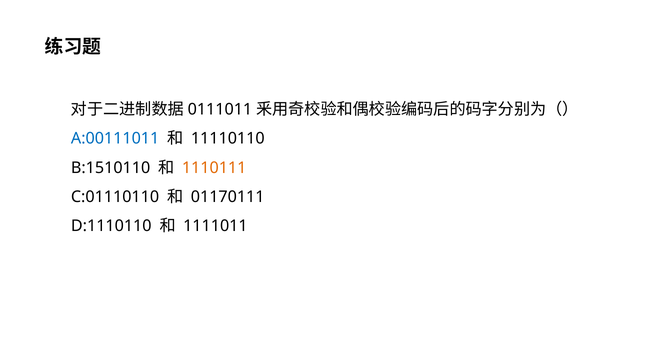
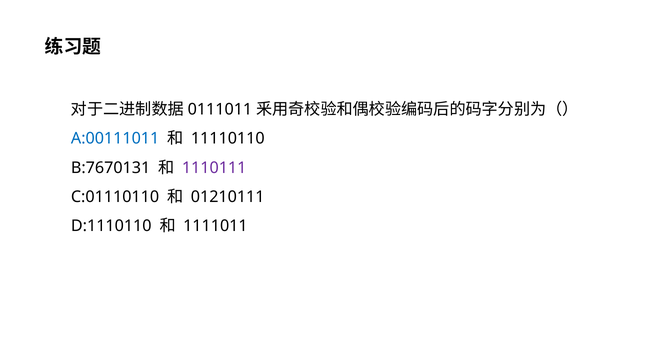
B:1510110: B:1510110 -> B:7670131 (111, 168)
1110111 colour: orange -> purple (214, 168)
01170111: 01170111 -> 01210111 (228, 197)
